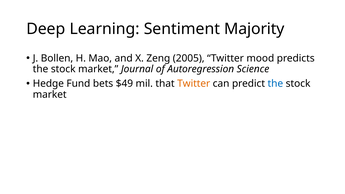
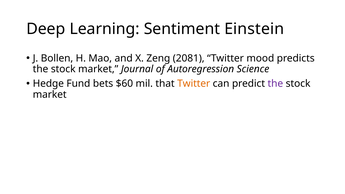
Majority: Majority -> Einstein (254, 29)
2005: 2005 -> 2081 (189, 58)
$49: $49 -> $60 (124, 84)
the colour: blue -> purple (275, 84)
